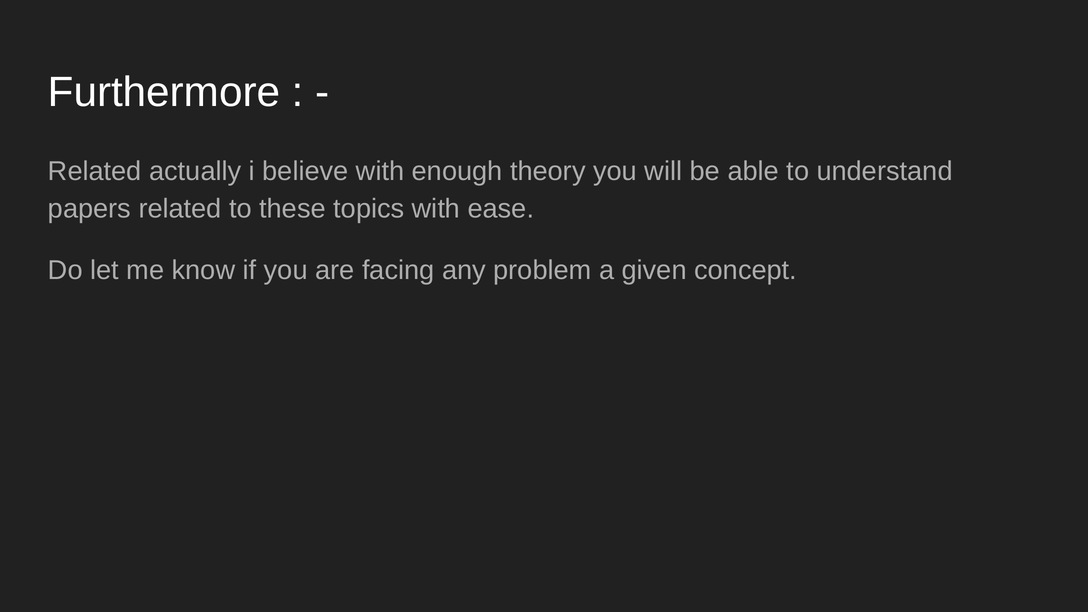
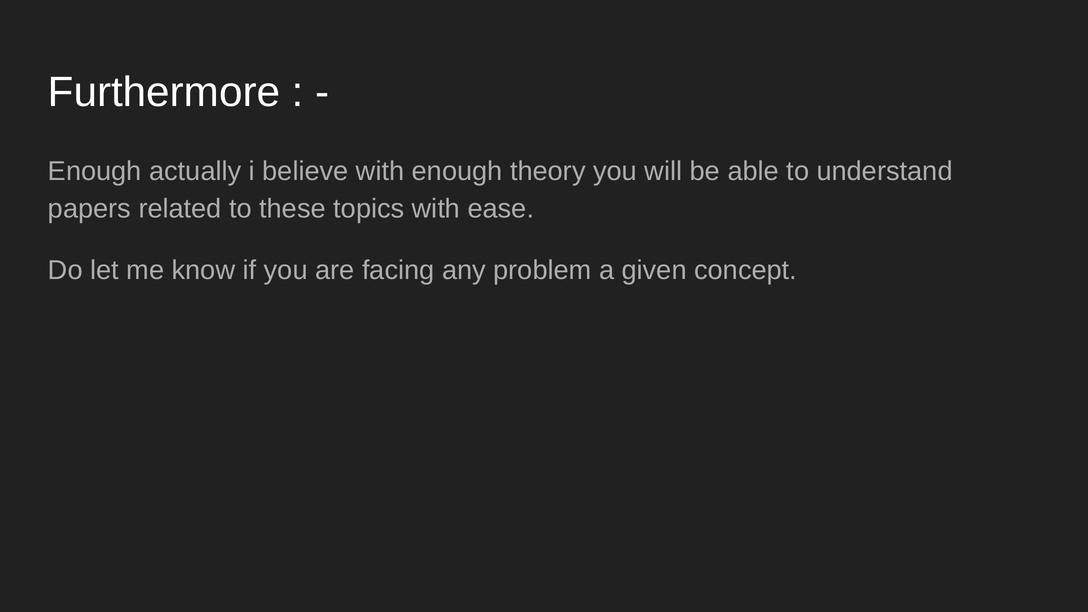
Related: Related -> Enough (95, 171)
